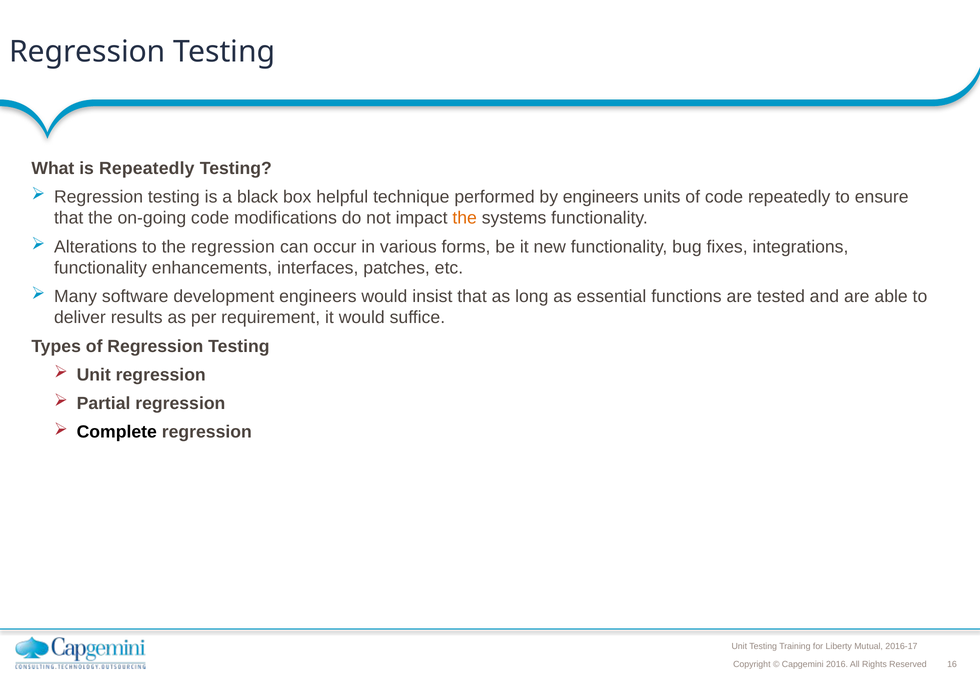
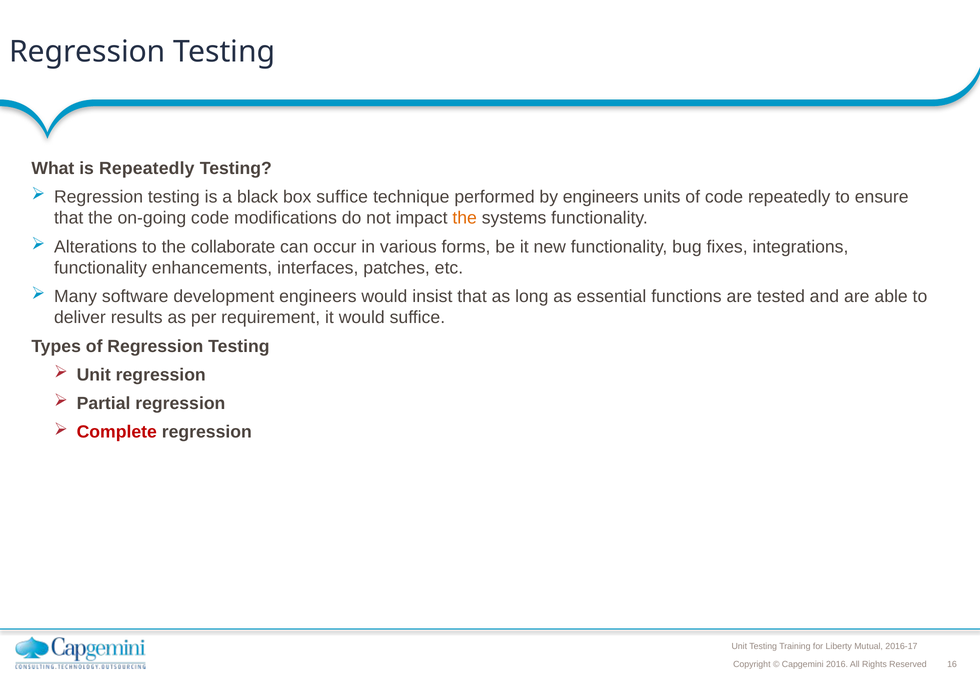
box helpful: helpful -> suffice (342, 197)
the regression: regression -> collaborate (233, 247)
Complete colour: black -> red (117, 432)
